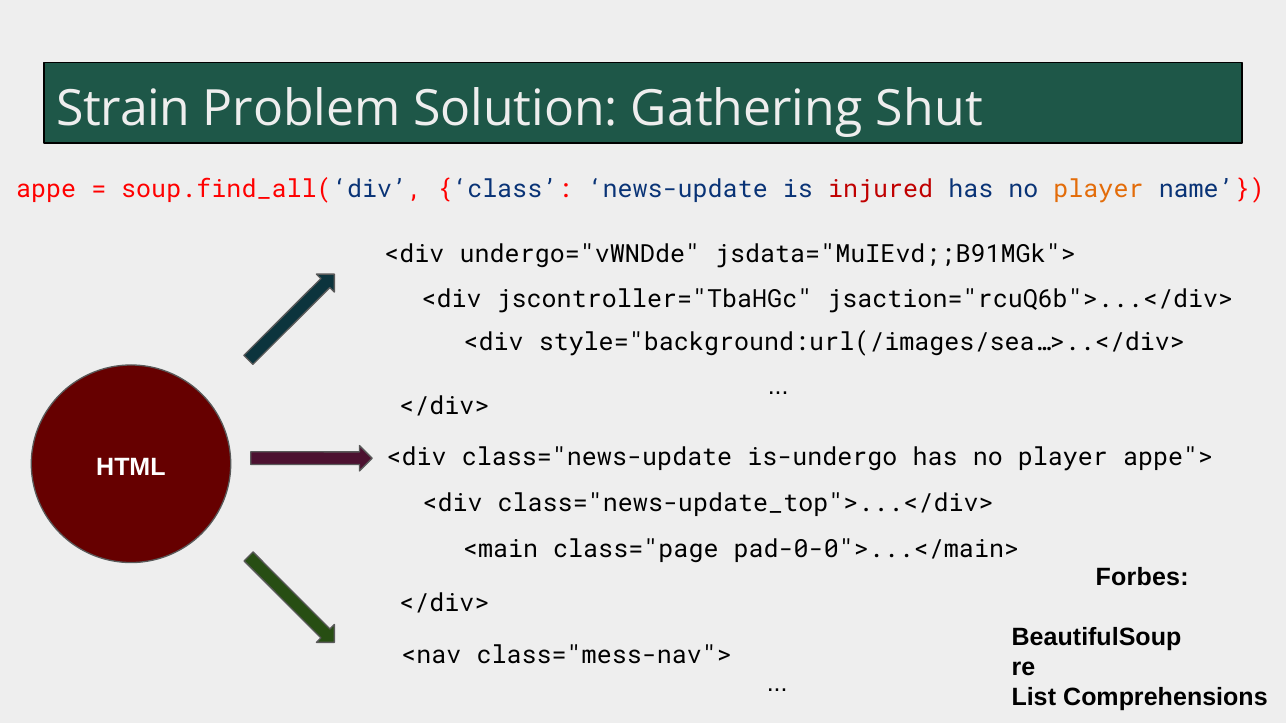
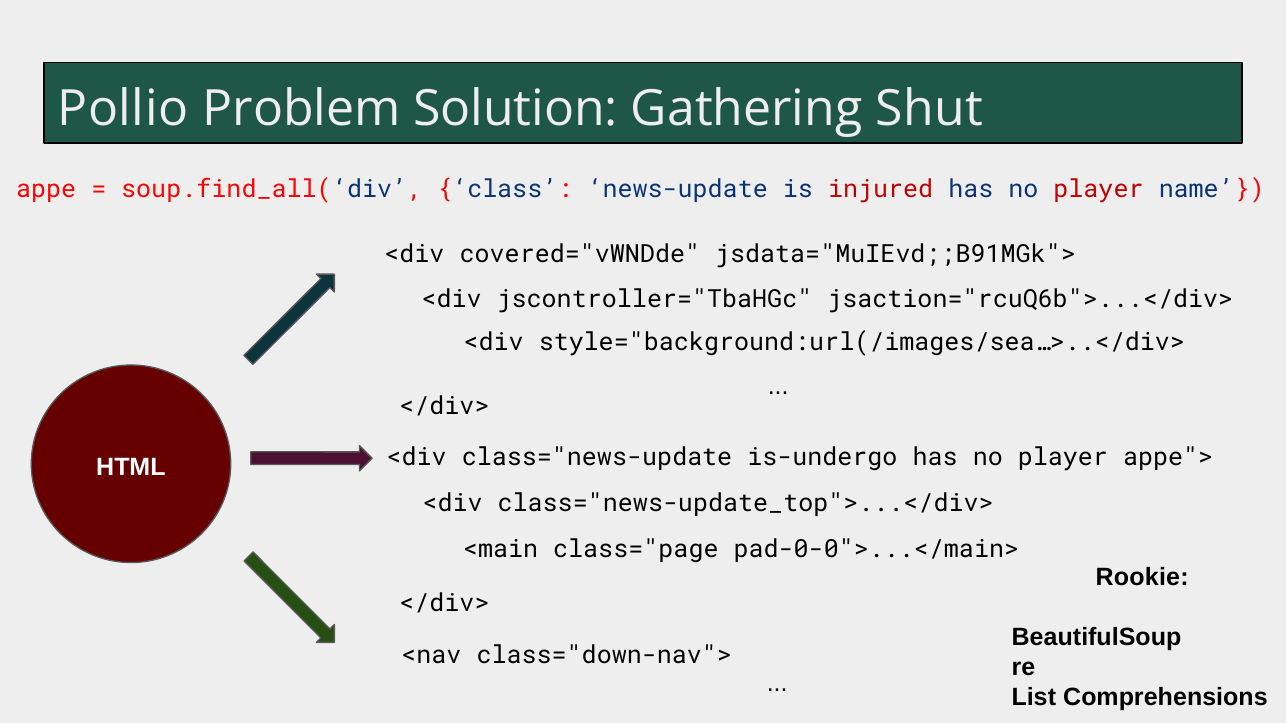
Strain: Strain -> Pollio (123, 109)
player colour: orange -> red (1098, 189)
undergo="vWNDde: undergo="vWNDde -> covered="vWNDde (580, 254)
Forbes: Forbes -> Rookie (1142, 577)
class="mess-nav">: class="mess-nav"> -> class="down-nav"> (604, 655)
